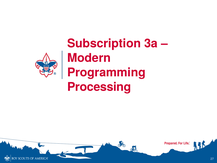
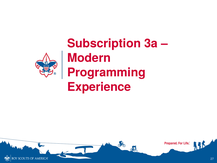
Processing: Processing -> Experience (99, 87)
